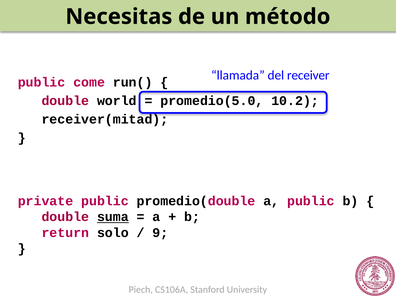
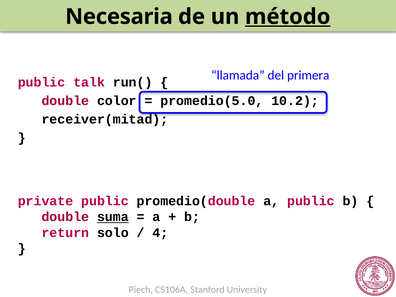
Necesitas: Necesitas -> Necesaria (119, 17)
método underline: none -> present (288, 17)
receiver: receiver -> primera (308, 75)
come: come -> talk (89, 82)
world: world -> color (117, 101)
9: 9 -> 4 (160, 233)
